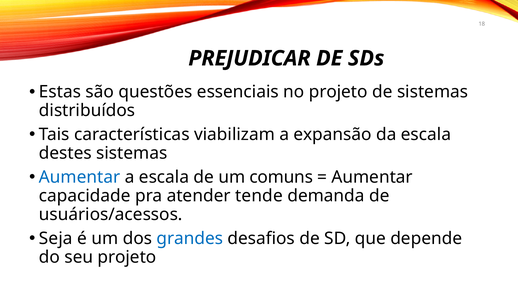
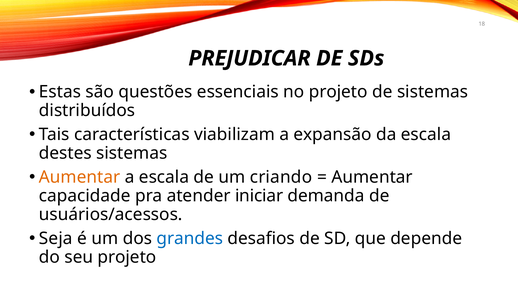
Aumentar colour: blue -> orange (80, 177)
comuns: comuns -> criando (281, 177)
tende: tende -> iniciar (259, 196)
